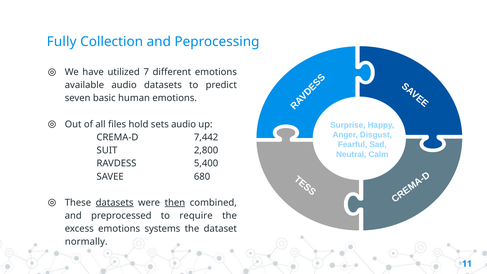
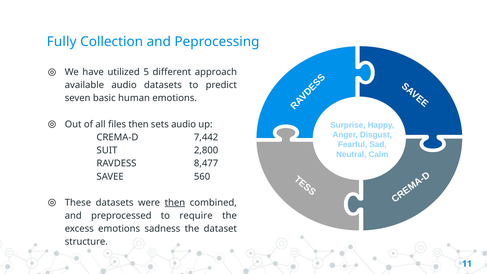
7: 7 -> 5 (146, 72)
different emotions: emotions -> approach (216, 72)
files hold: hold -> then (139, 124)
5,400: 5,400 -> 8,477 (206, 163)
680: 680 -> 560 (202, 177)
datasets underline: present -> none (115, 203)
systems: systems -> sadness (162, 229)
normally: normally -> structure (86, 242)
